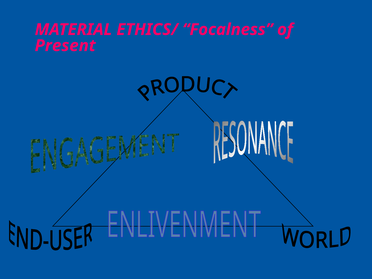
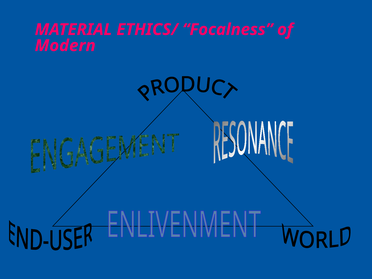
Present: Present -> Modern (65, 46)
